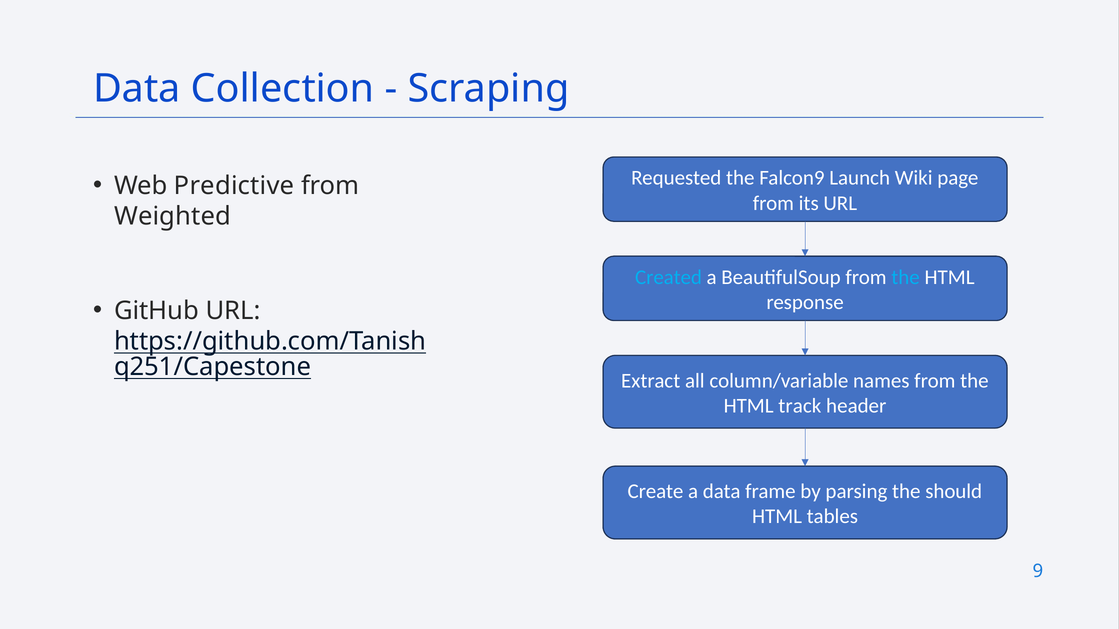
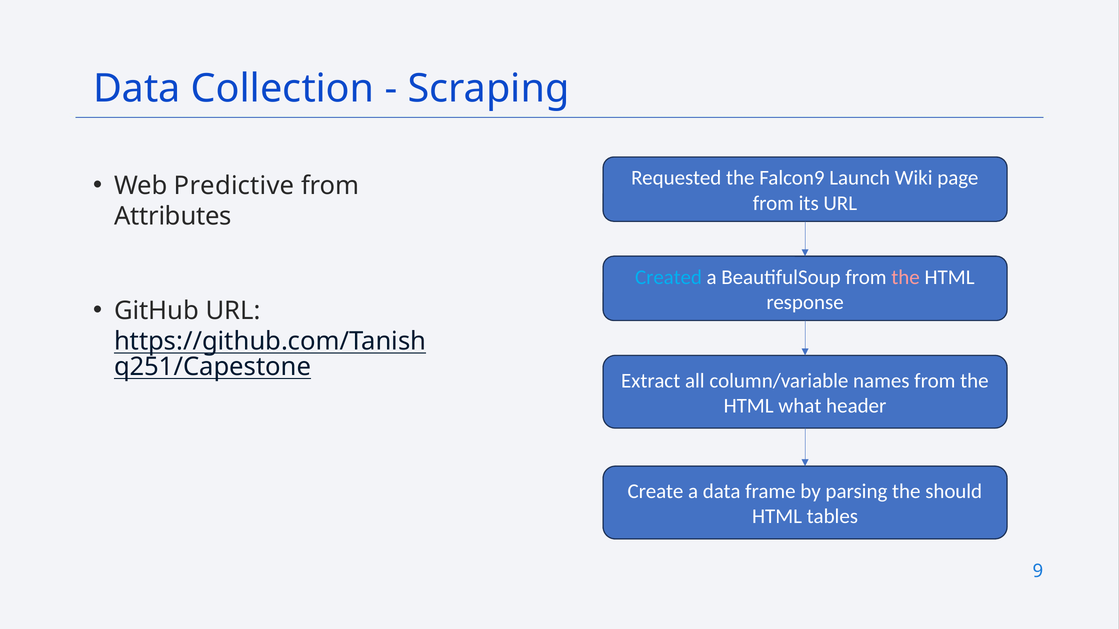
Weighted: Weighted -> Attributes (173, 217)
the colour: light blue -> pink (906, 277)
track: track -> what (800, 406)
